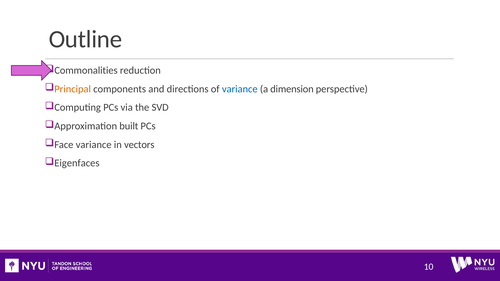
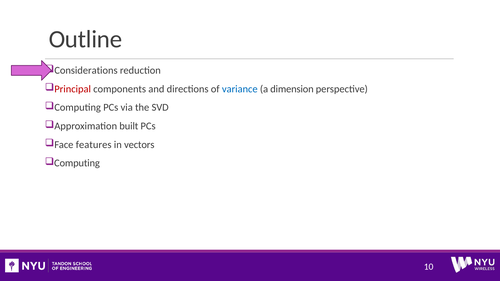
Commonalities: Commonalities -> Considerations (86, 71)
Principal colour: orange -> red (73, 89)
Face variance: variance -> features (94, 145)
Eigenfaces: Eigenfaces -> Computing (77, 163)
